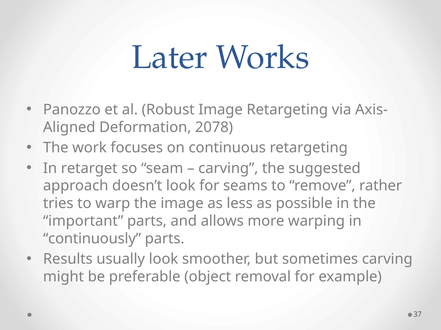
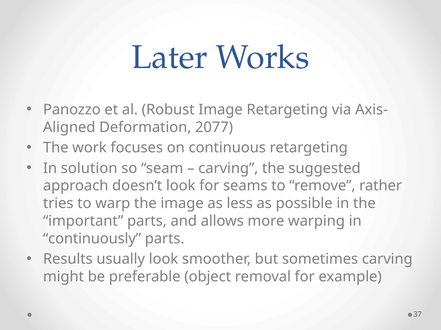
2078: 2078 -> 2077 (214, 127)
retarget: retarget -> solution (89, 169)
